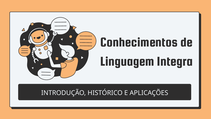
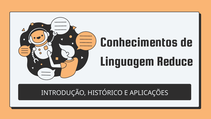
Integra: Integra -> Reduce (175, 61)
